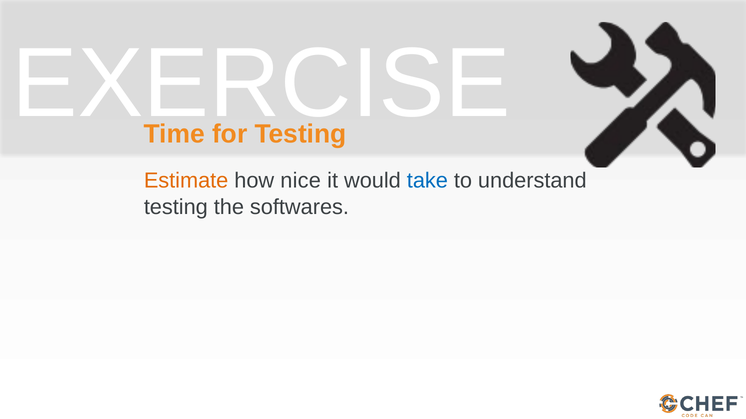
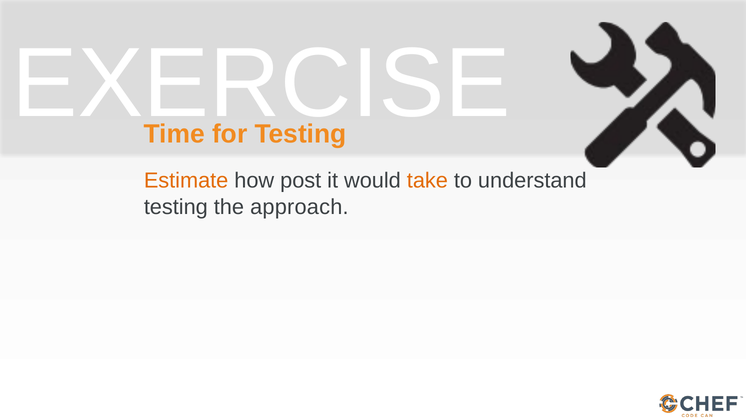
nice: nice -> post (301, 181)
take colour: blue -> orange (427, 181)
softwares: softwares -> approach (299, 207)
